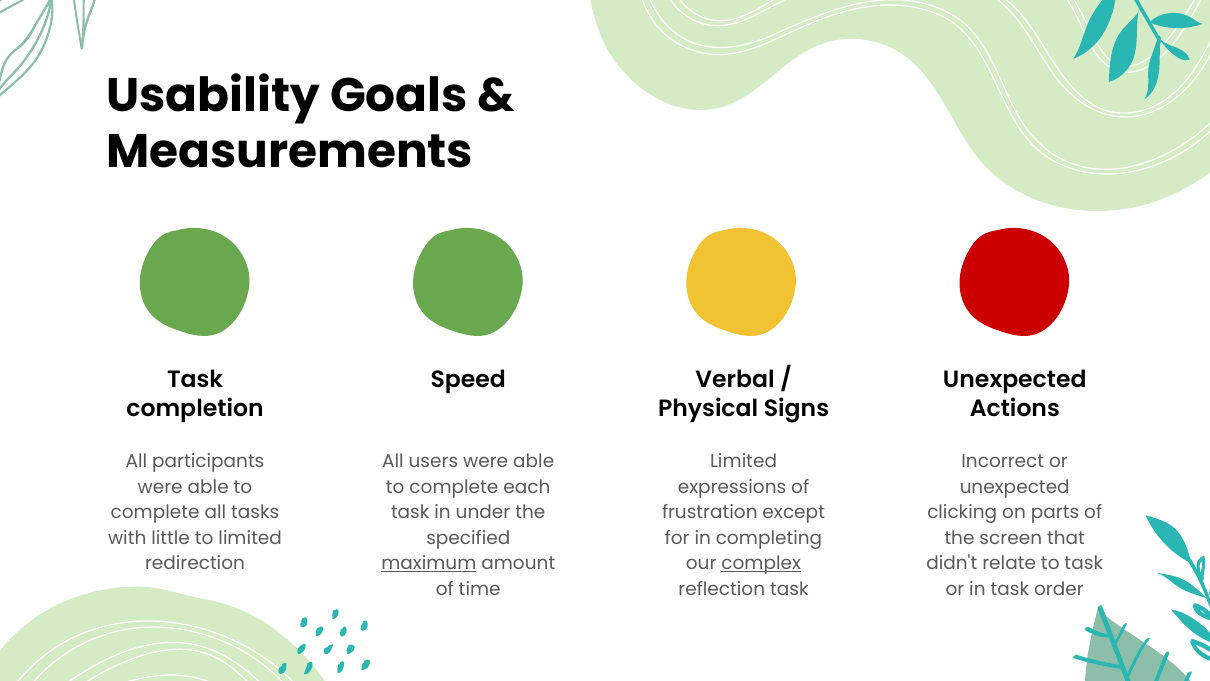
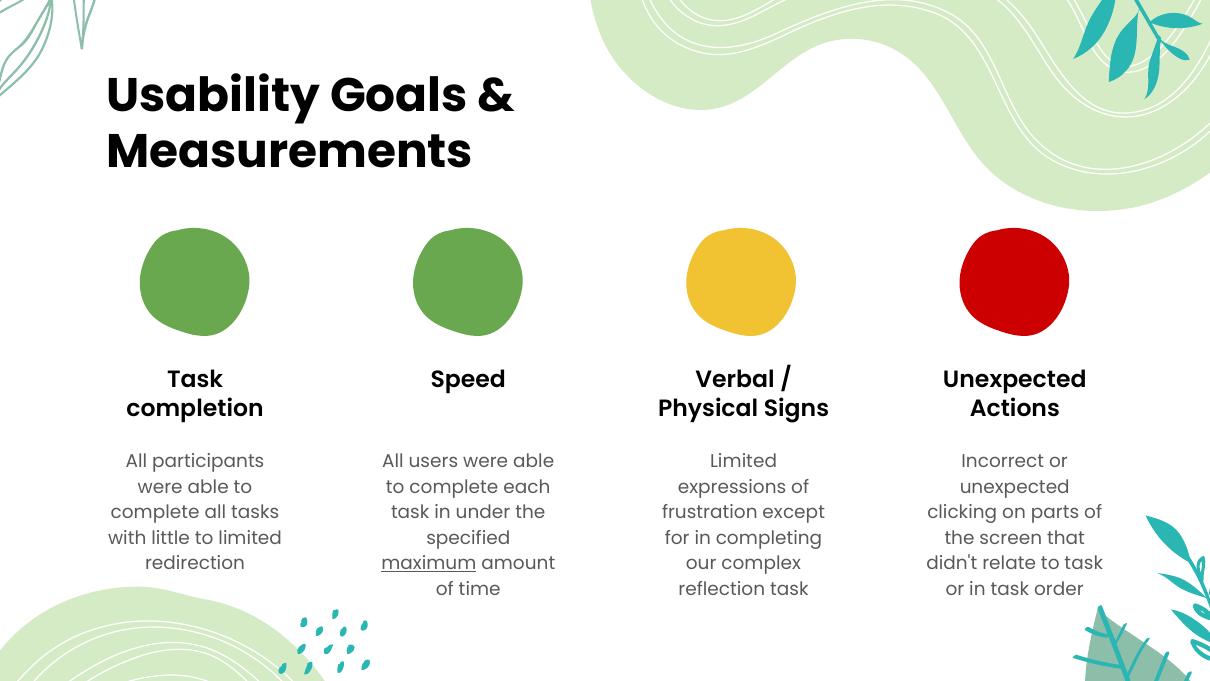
complex underline: present -> none (761, 563)
